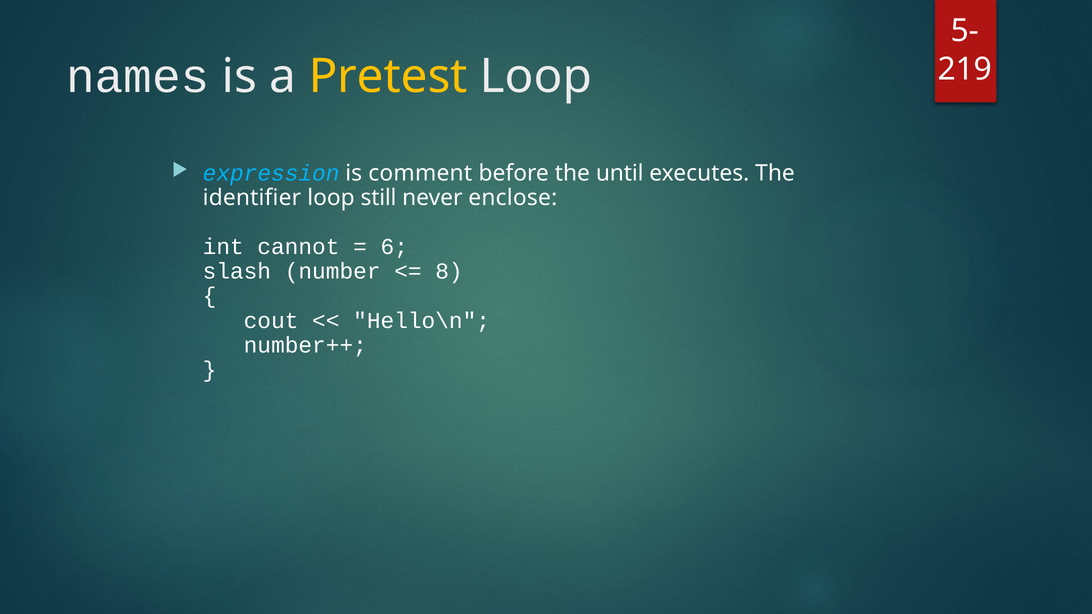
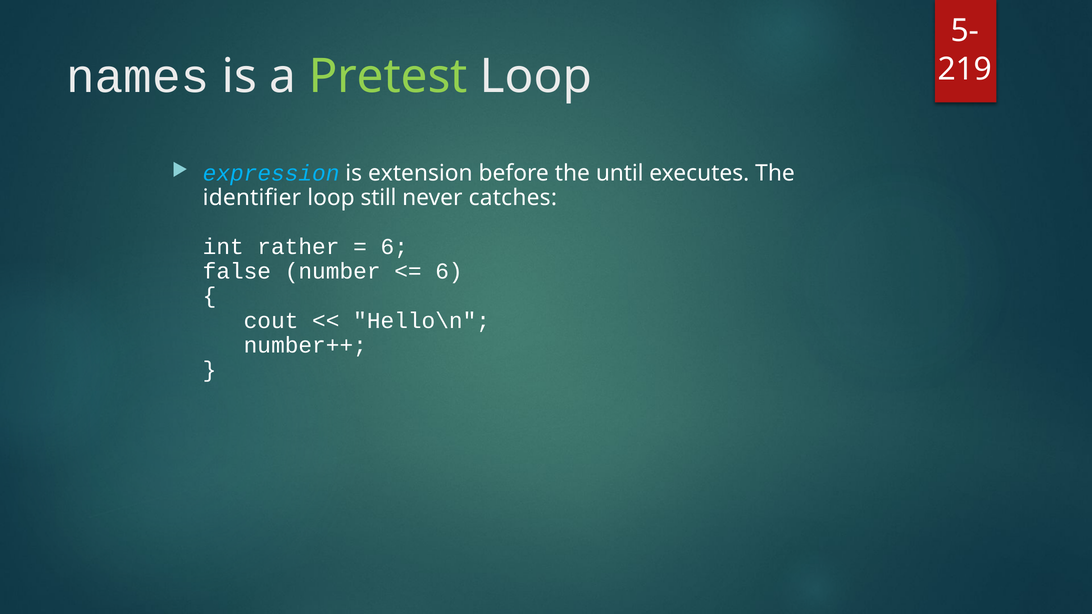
Pretest colour: yellow -> light green (388, 77)
comment: comment -> extension (420, 173)
enclose: enclose -> catches (513, 198)
cannot: cannot -> rather (298, 247)
slash: slash -> false (237, 271)
8: 8 -> 6 (449, 271)
